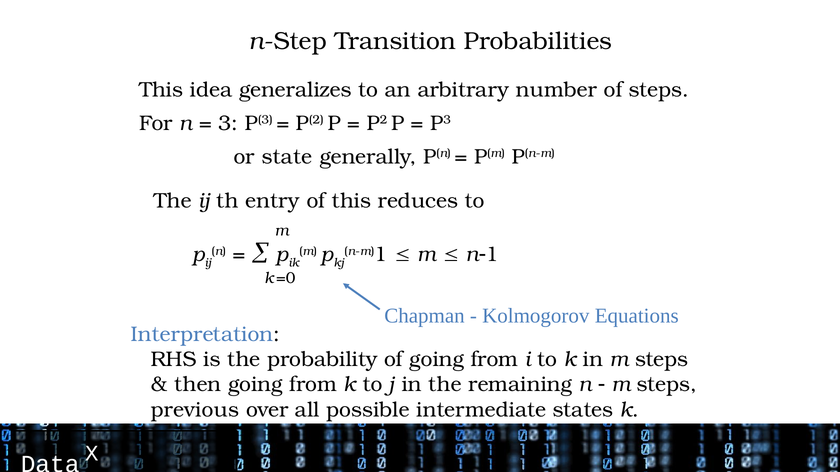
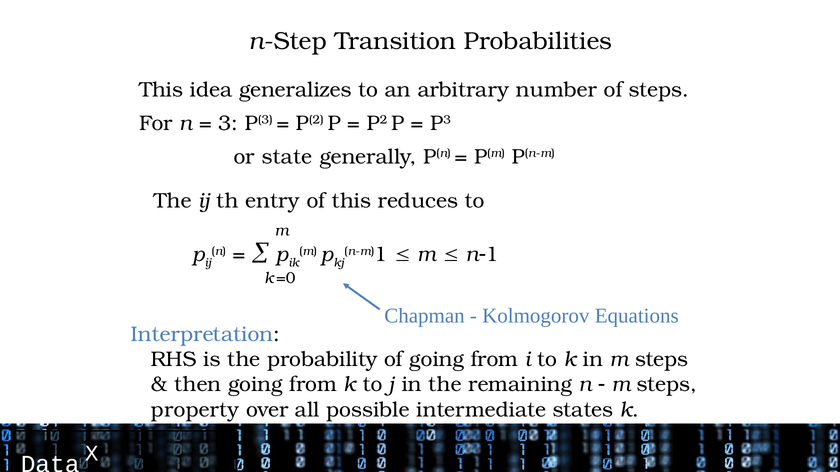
previous: previous -> property (195, 410)
